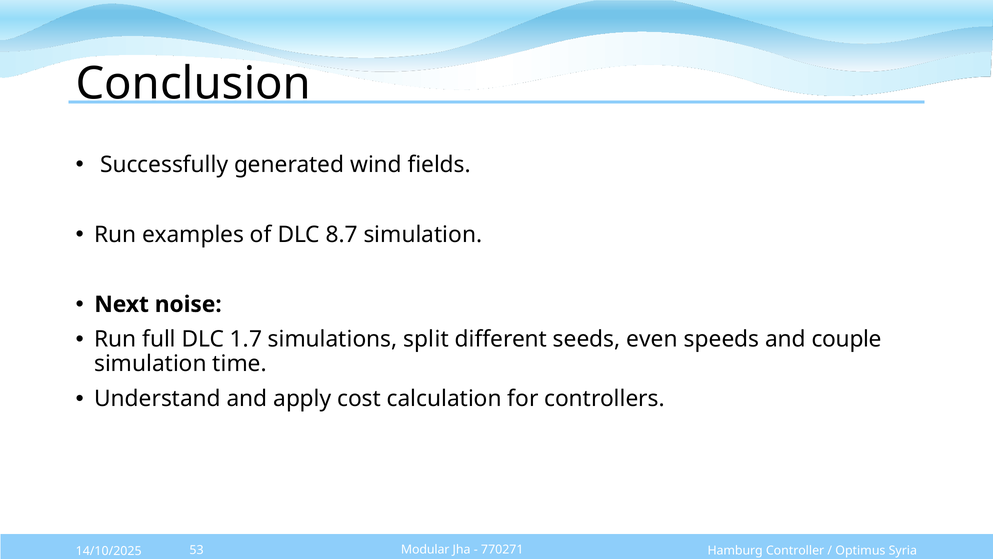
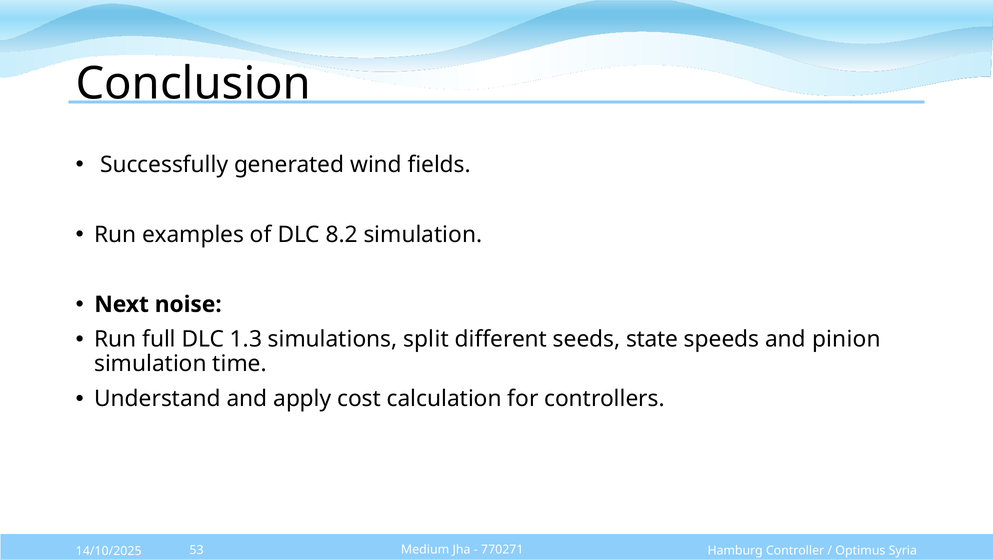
8.7: 8.7 -> 8.2 (342, 234)
1.7: 1.7 -> 1.3 (246, 339)
even: even -> state (652, 339)
couple: couple -> pinion (846, 339)
Modular: Modular -> Medium (425, 549)
